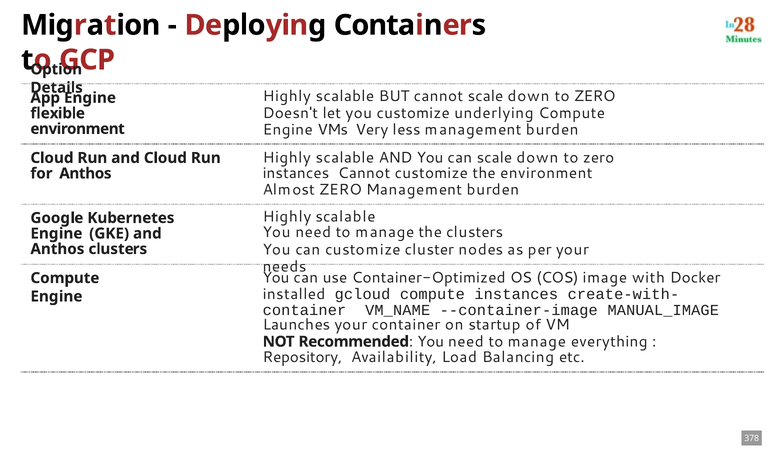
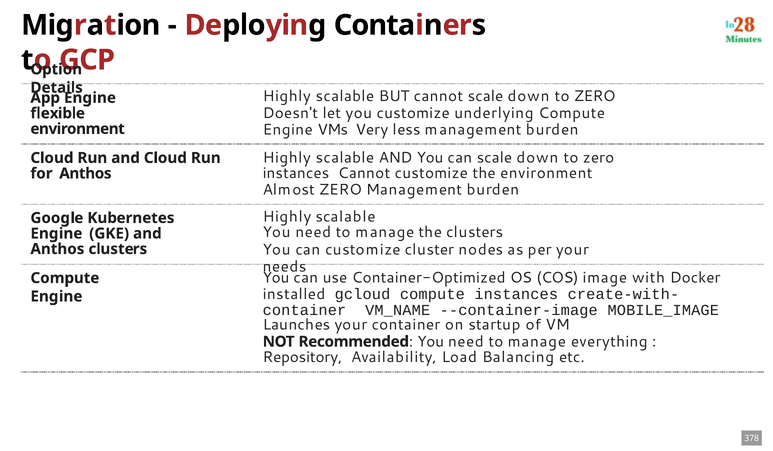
MANUAL_IMAGE: MANUAL_IMAGE -> MOBILE_IMAGE (663, 310)
